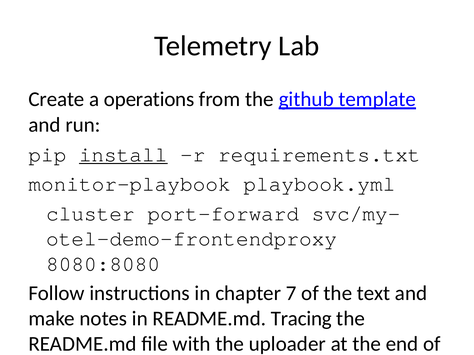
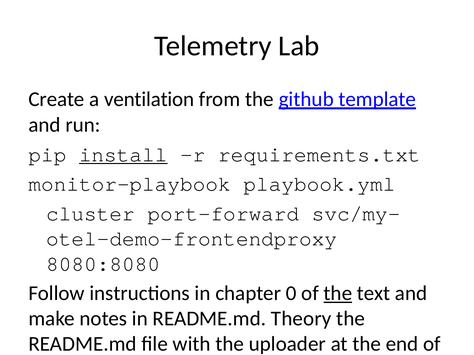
operations: operations -> ventilation (149, 99)
7: 7 -> 0 (291, 294)
the underline: none -> present (338, 294)
Tracing: Tracing -> Theory (301, 319)
